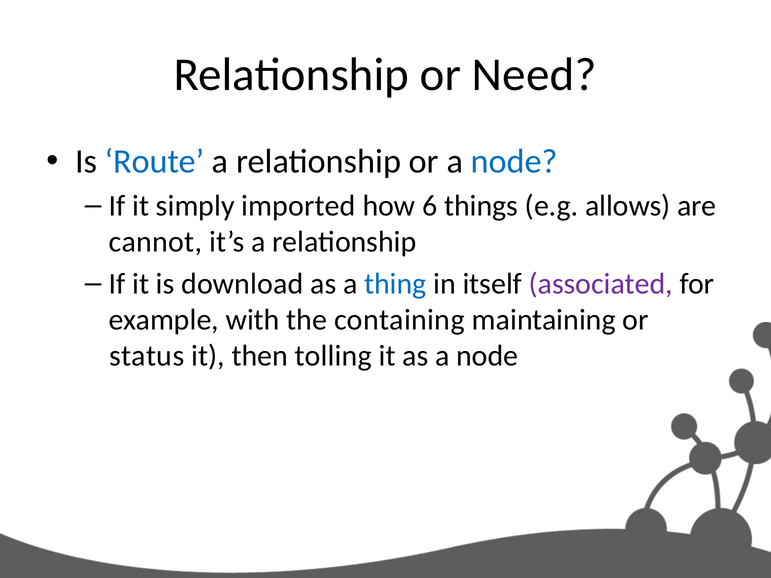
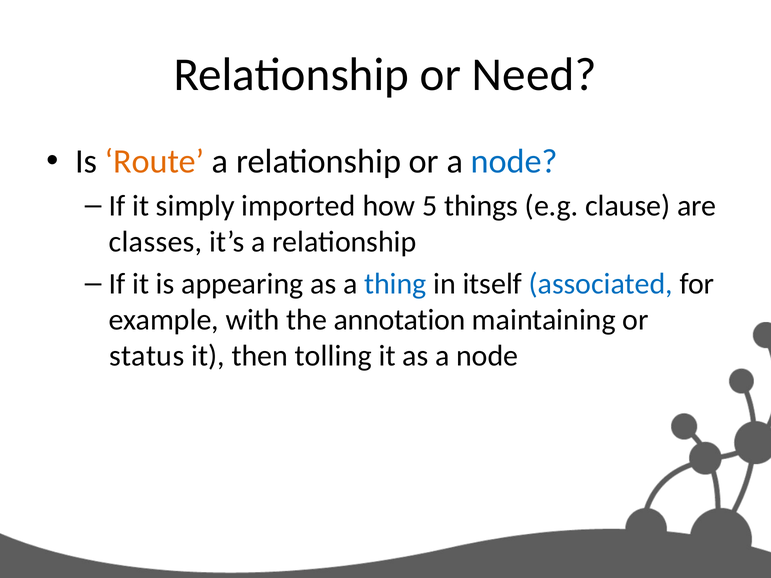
Route colour: blue -> orange (155, 162)
6: 6 -> 5 (430, 206)
allows: allows -> clause (628, 206)
cannot: cannot -> classes (156, 242)
download: download -> appearing (242, 284)
associated colour: purple -> blue (601, 284)
containing: containing -> annotation (400, 320)
